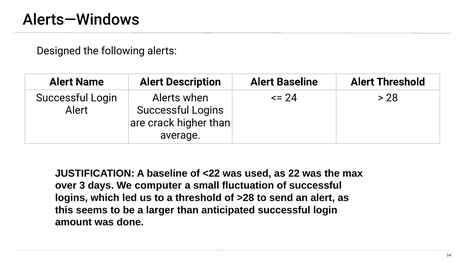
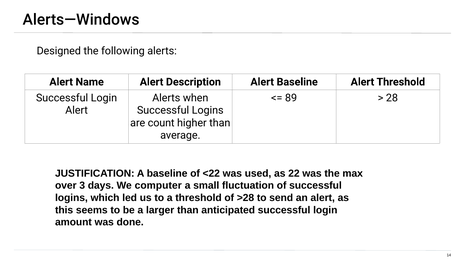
24: 24 -> 89 (291, 98)
crack: crack -> count (161, 123)
